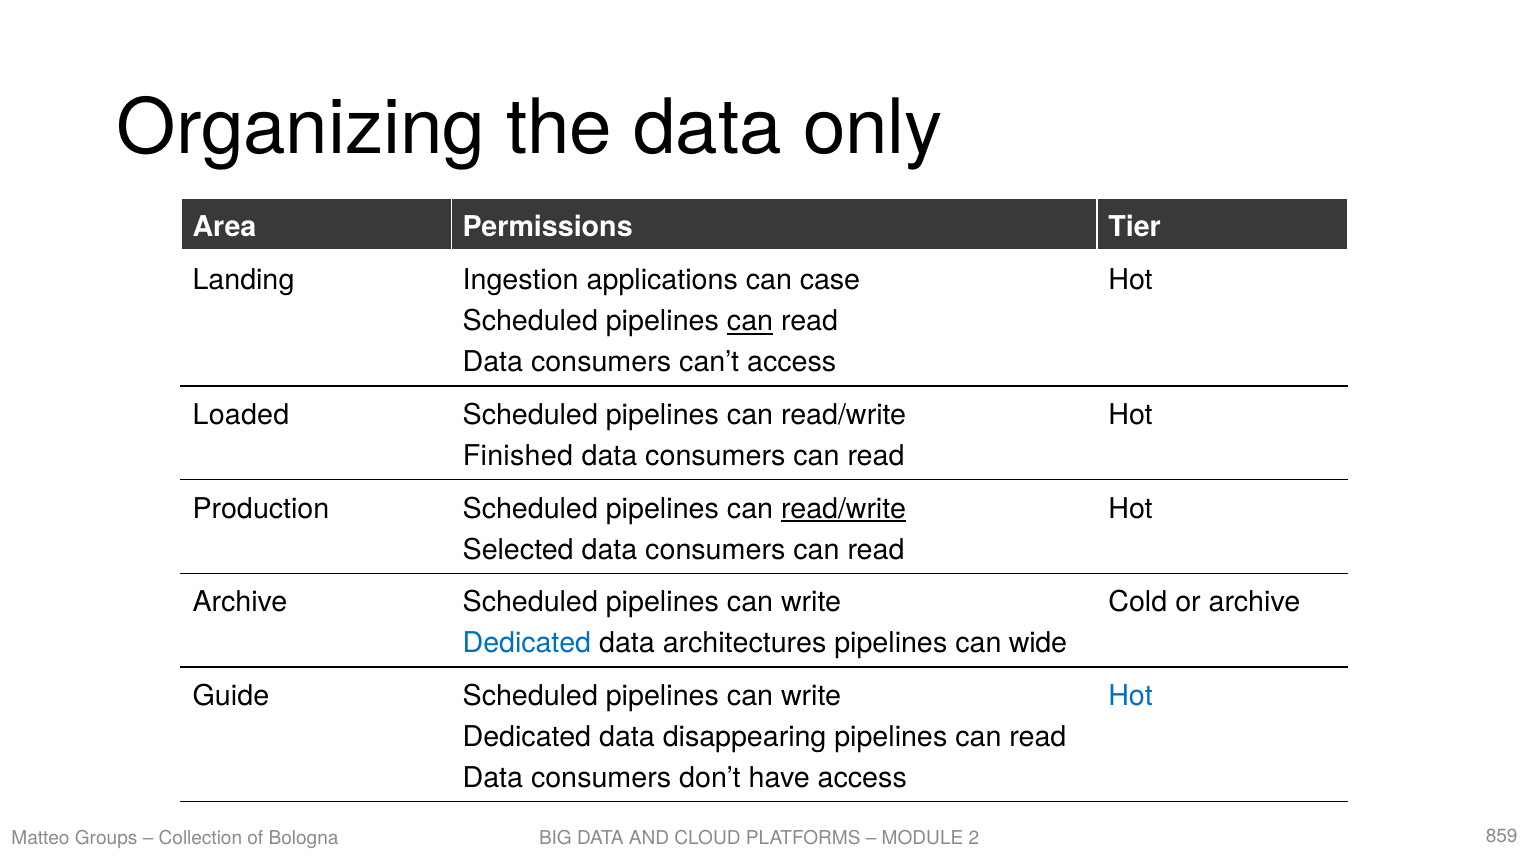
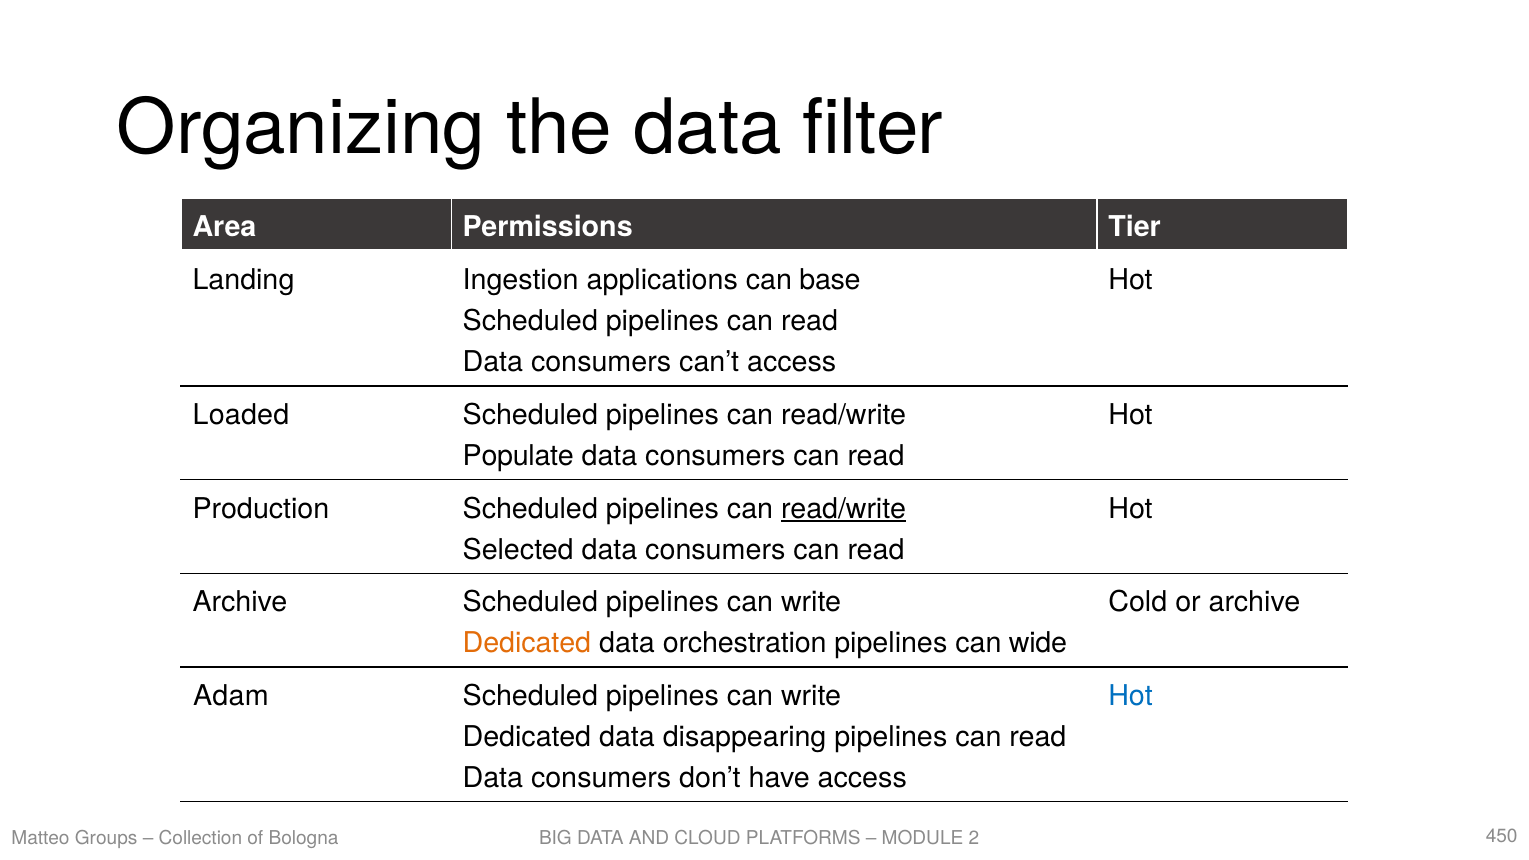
only: only -> filter (873, 128)
case: case -> base (830, 280)
can underline: present -> none (750, 321)
Finished: Finished -> Populate (518, 456)
Dedicated colour: blue -> orange (527, 644)
architectures: architectures -> orchestration (745, 644)
Guide: Guide -> Adam (231, 696)
859: 859 -> 450 (1502, 836)
